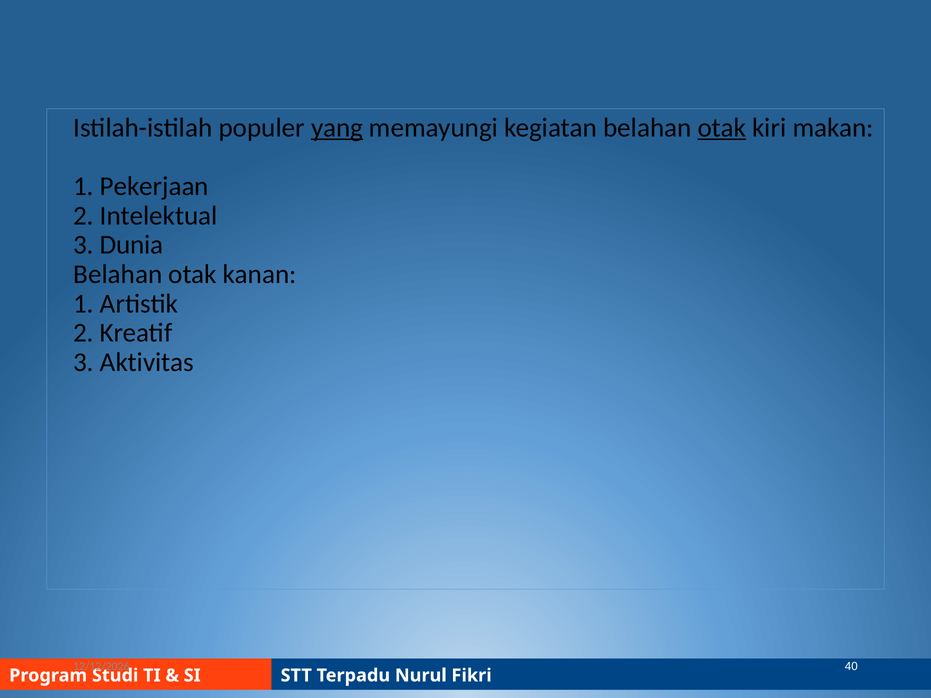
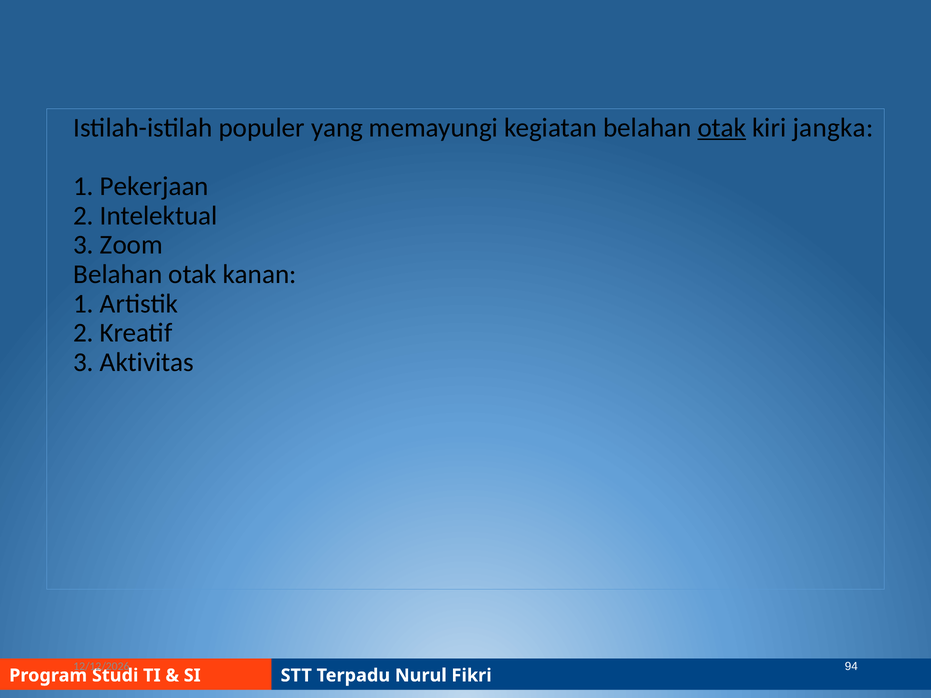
yang underline: present -> none (337, 128)
makan: makan -> jangka (833, 128)
Dunia: Dunia -> Zoom (131, 245)
40: 40 -> 94 (851, 667)
